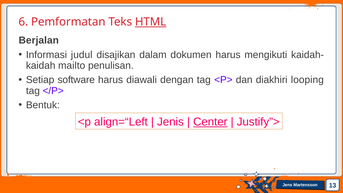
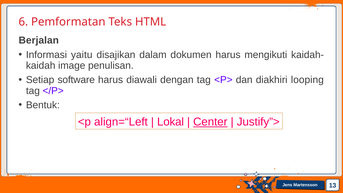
HTML underline: present -> none (151, 22)
judul: judul -> yaitu (82, 55)
mailto: mailto -> image (72, 65)
Jenis: Jenis -> Lokal (171, 122)
